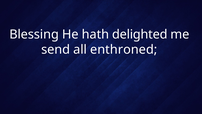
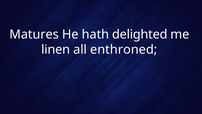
Blessing: Blessing -> Matures (34, 34)
send: send -> linen (56, 49)
